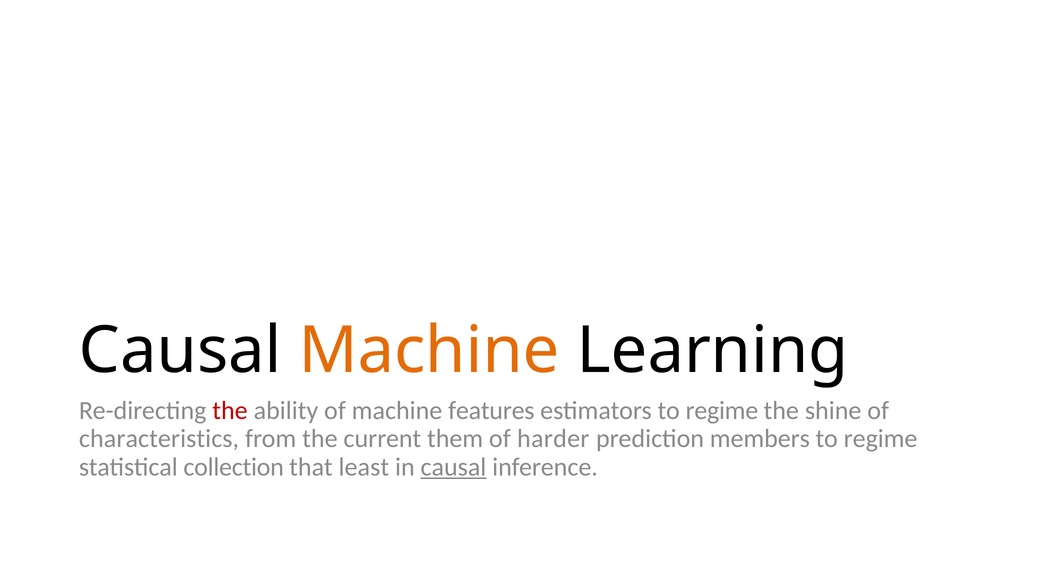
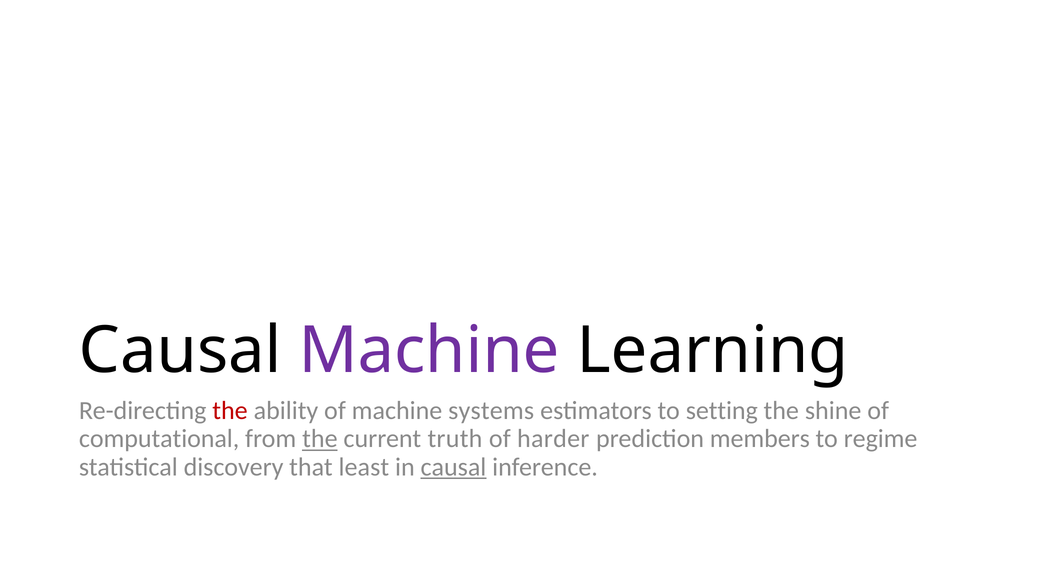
Machine colour: orange -> purple (429, 351)
features: features -> systems (491, 410)
estimators to regime: regime -> setting (722, 410)
characteristics: characteristics -> computational (159, 439)
the underline: none -> present (320, 439)
them: them -> truth (455, 439)
collection: collection -> discovery (234, 467)
